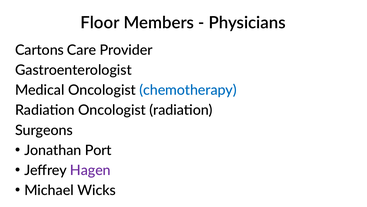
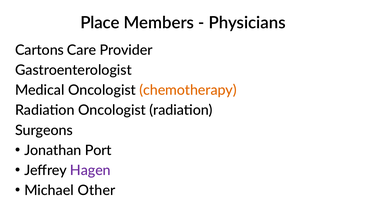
Floor: Floor -> Place (100, 23)
chemotherapy colour: blue -> orange (188, 90)
Wicks: Wicks -> Other (96, 190)
